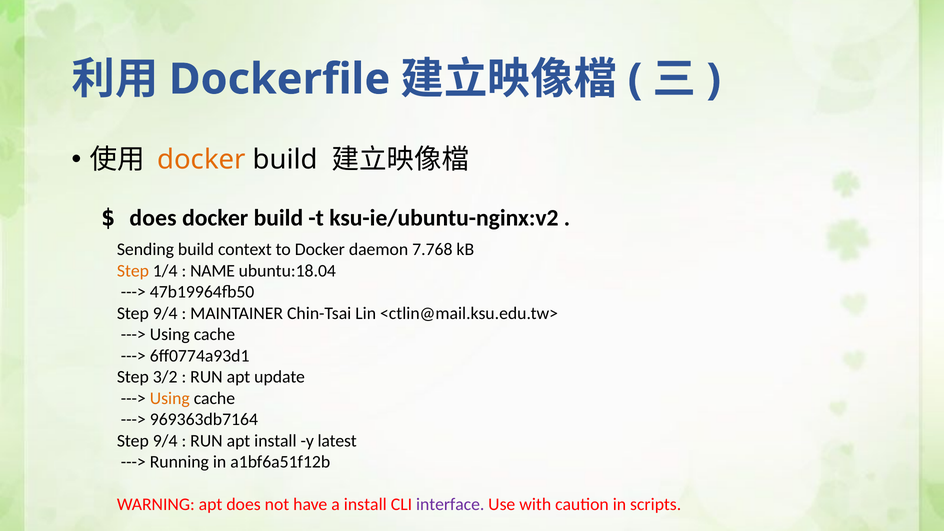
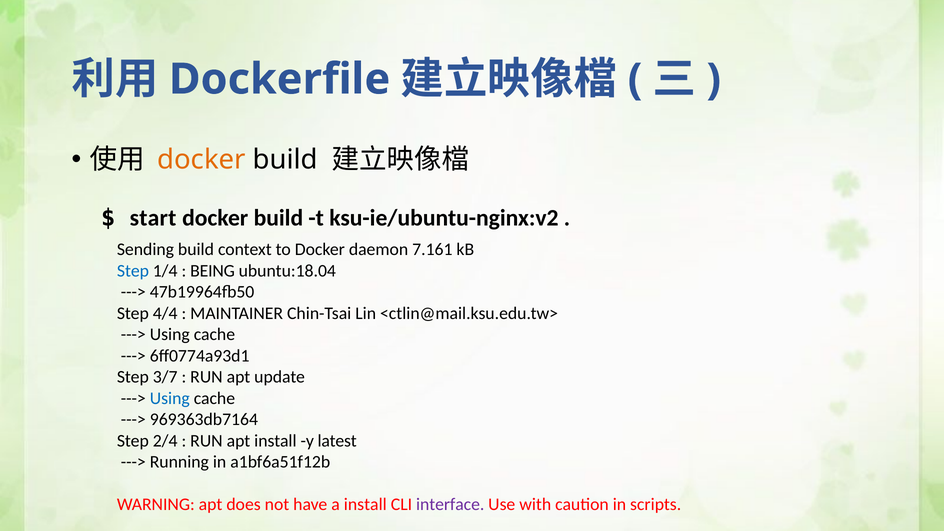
does: does -> start (153, 218)
7.768: 7.768 -> 7.161 (432, 250)
Step colour: orange -> blue (133, 271)
NAME: NAME -> BEING (213, 271)
9/4: 9/4 -> 4/4 (165, 313)
3/2: 3/2 -> 3/7 (165, 377)
Using colour: orange -> blue (170, 398)
9/4: 9/4 -> 2/4 (165, 441)
